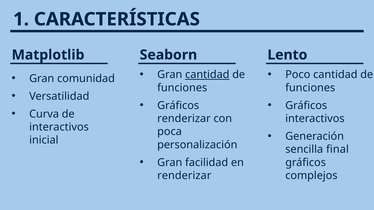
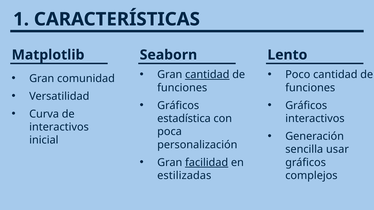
renderizar: renderizar -> estadística (184, 119)
final: final -> usar (337, 150)
facilidad underline: none -> present (207, 163)
renderizar: renderizar -> estilizadas (184, 176)
